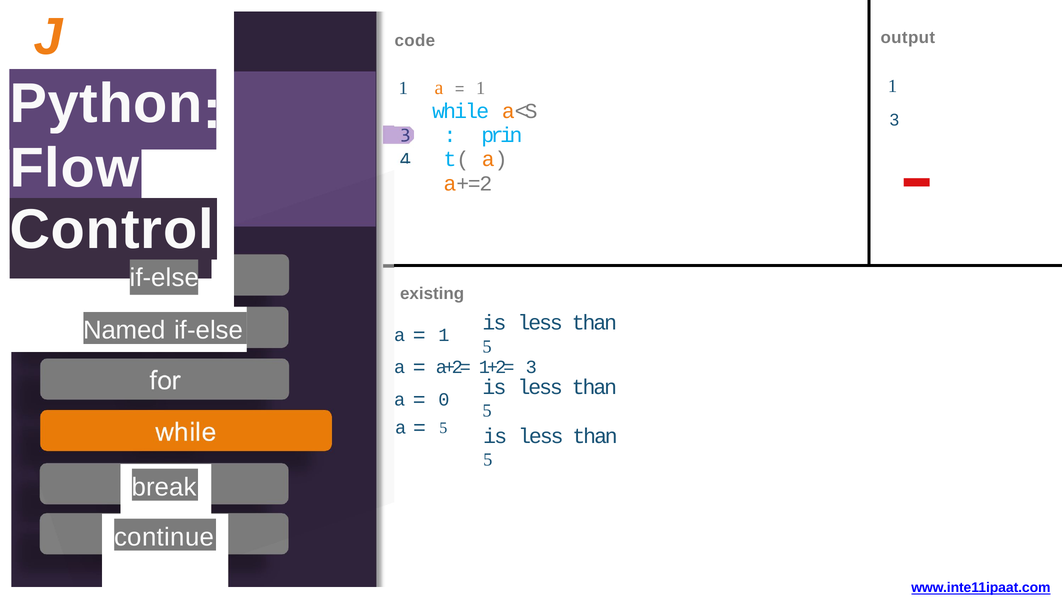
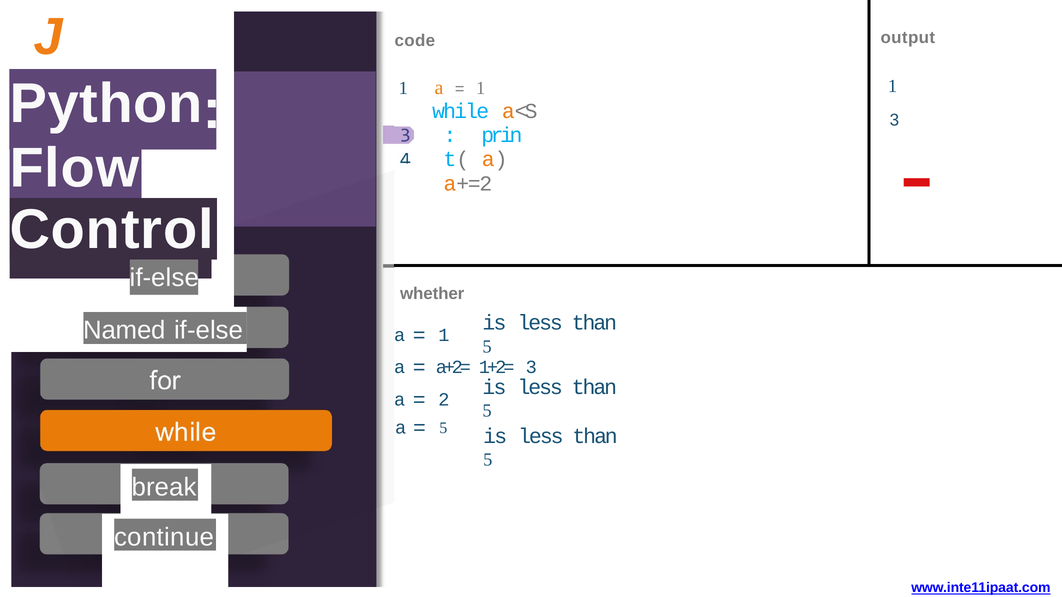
existing: existing -> whether (432, 294)
0: 0 -> 2 (444, 400)
